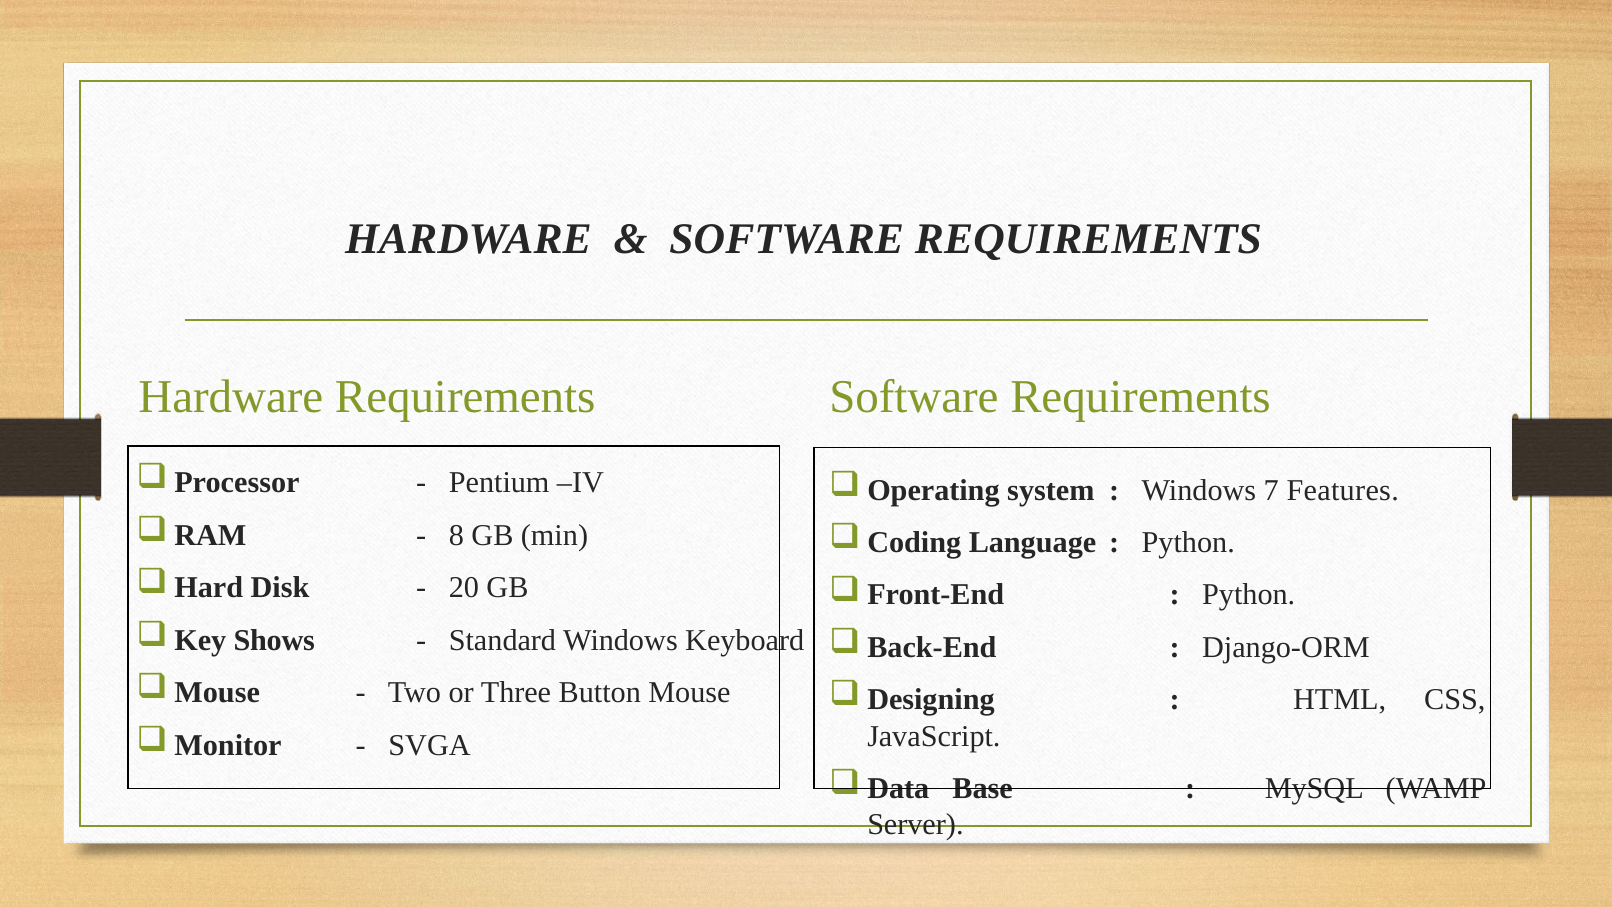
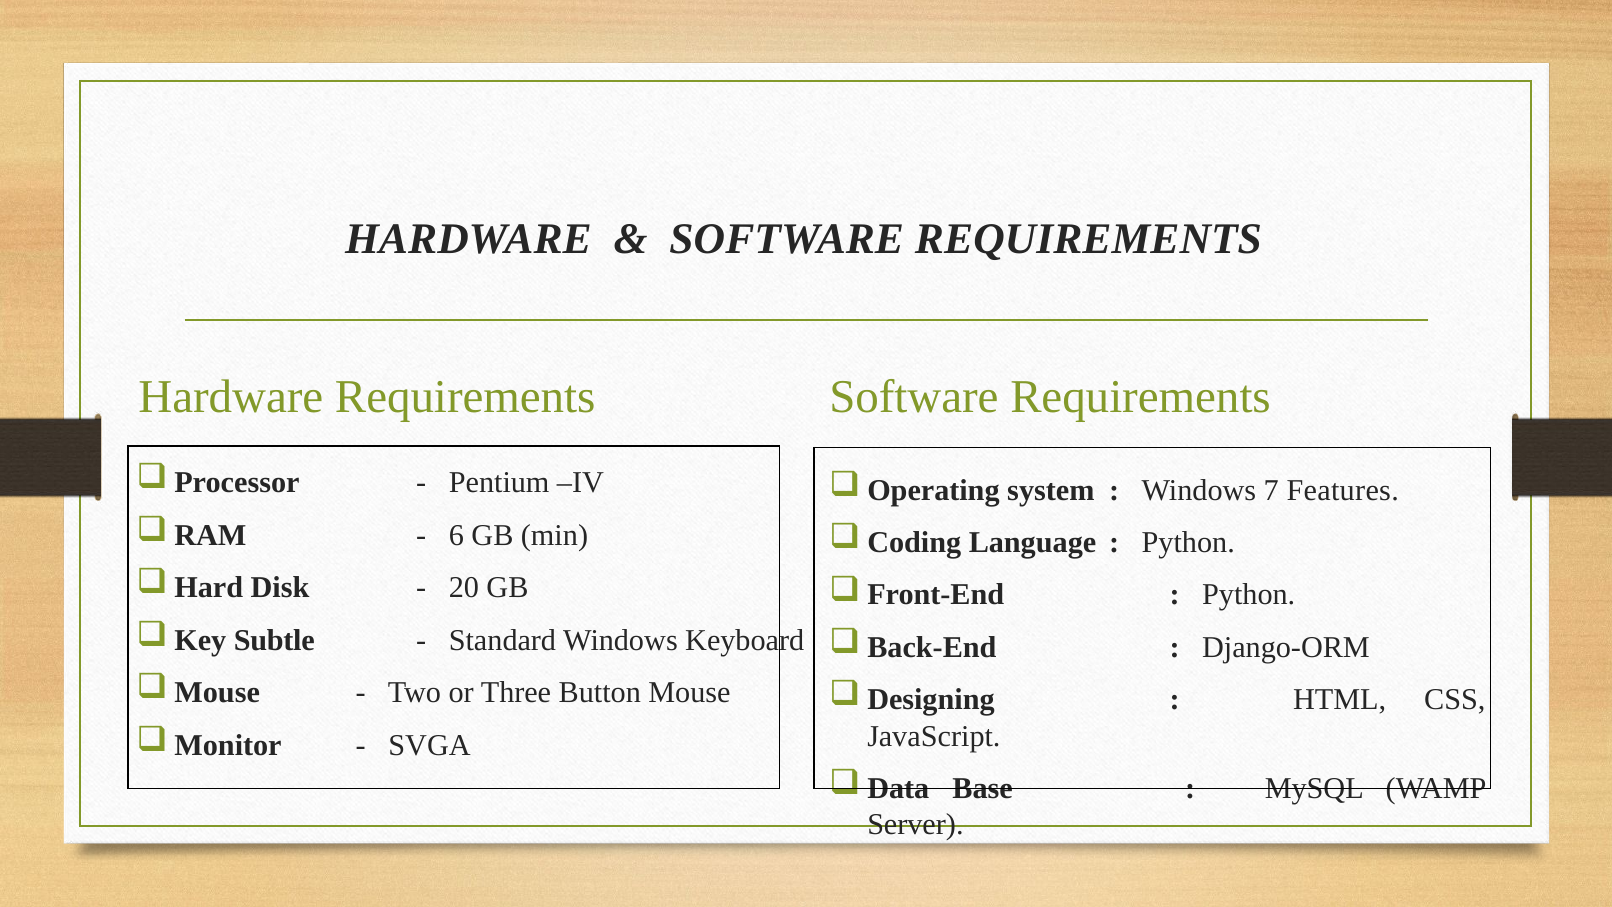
8: 8 -> 6 (456, 535)
Shows: Shows -> Subtle (274, 640)
